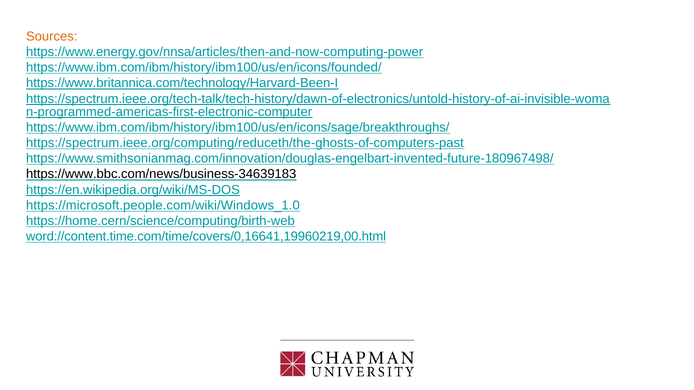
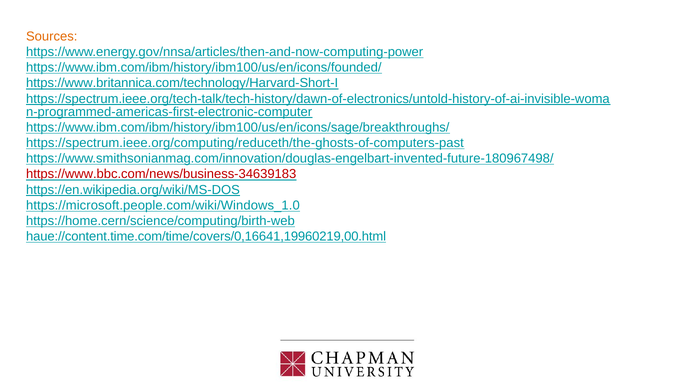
https://www.britannica.com/technology/Harvard-Been-I: https://www.britannica.com/technology/Harvard-Been-I -> https://www.britannica.com/technology/Harvard-Short-I (182, 83)
https://www.bbc.com/news/business-34639183 colour: black -> red (161, 174)
word://content.time.com/time/covers/0,16641,19960219,00.html: word://content.time.com/time/covers/0,16641,19960219,00.html -> haue://content.time.com/time/covers/0,16641,19960219,00.html (206, 237)
